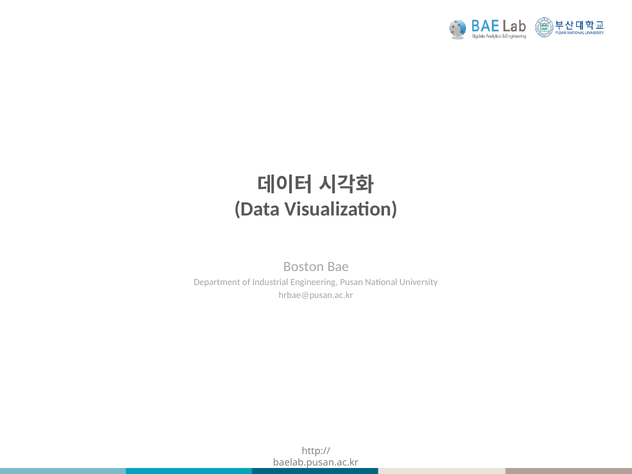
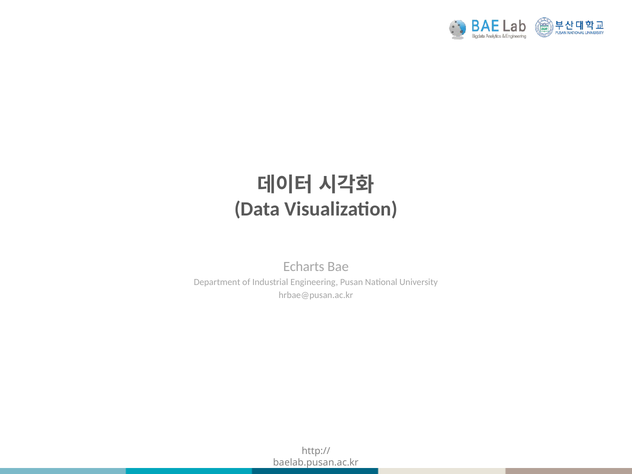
Boston: Boston -> Echarts (304, 266)
